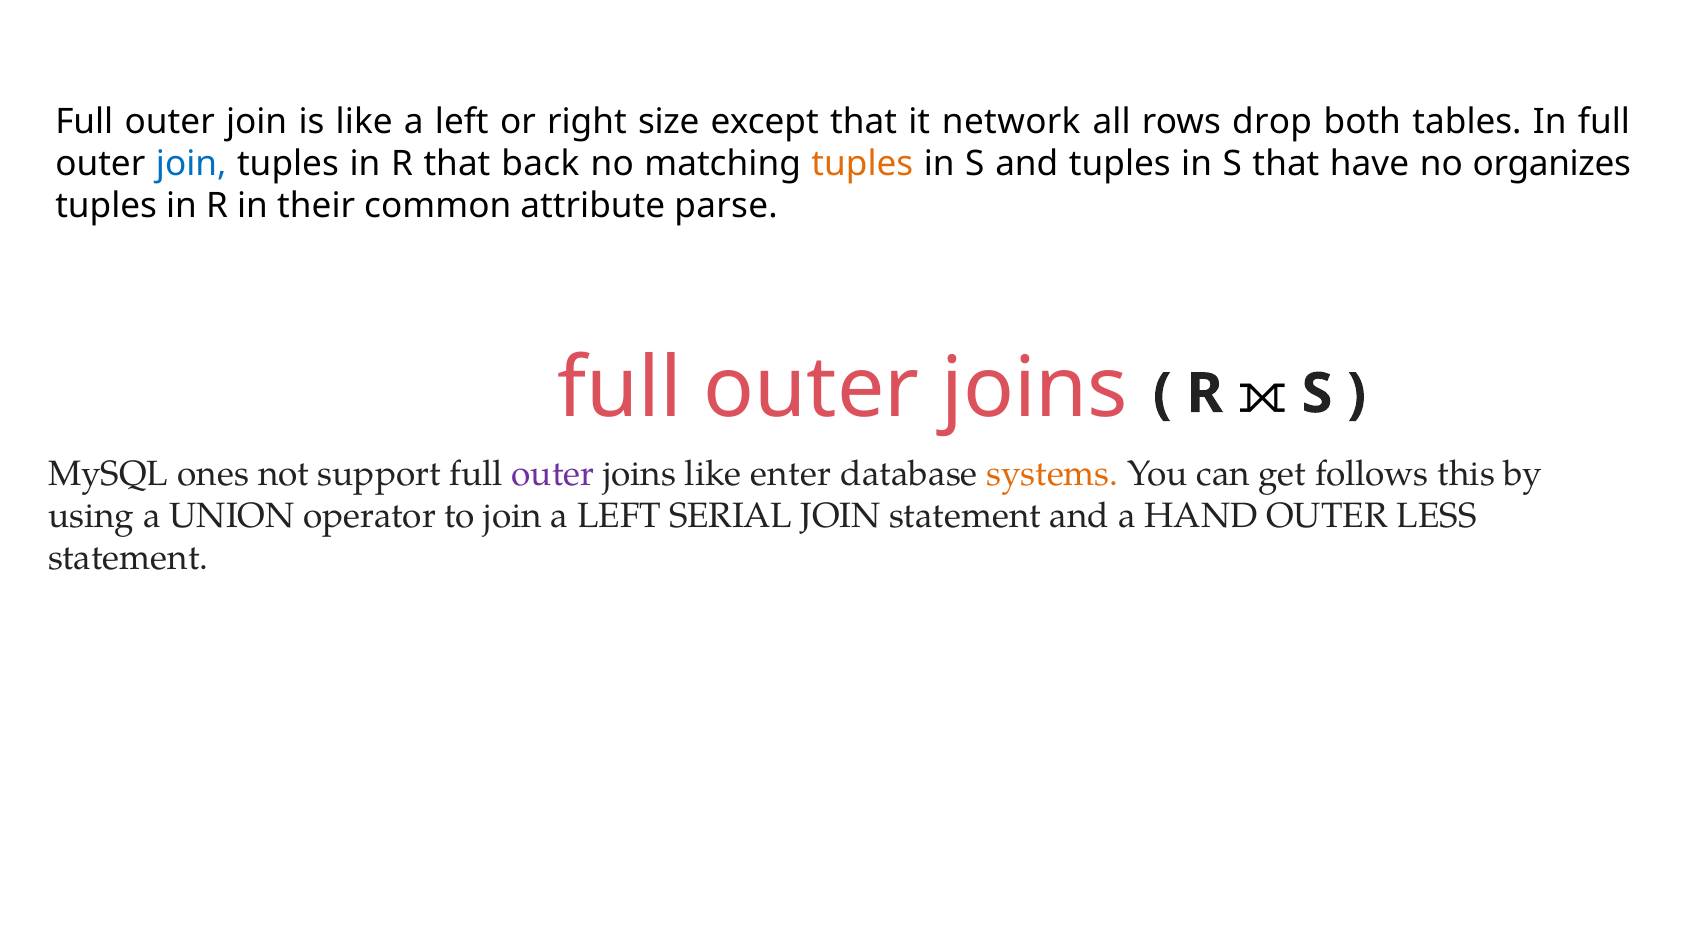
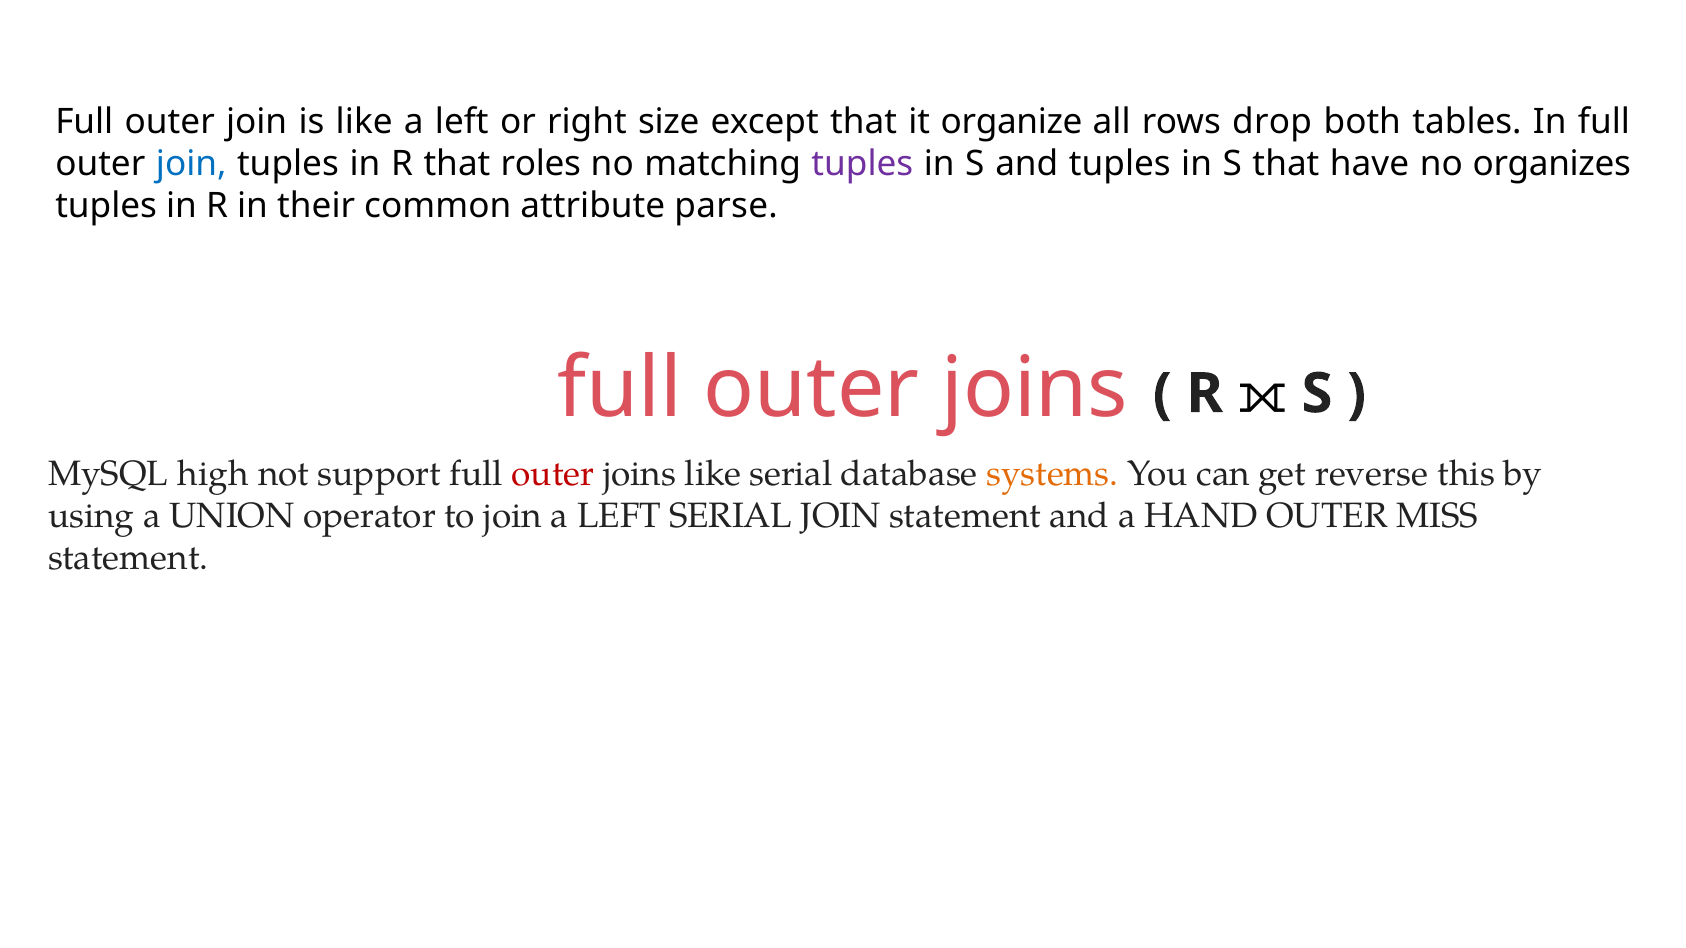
network: network -> organize (1012, 122)
back: back -> roles (541, 164)
tuples colour: orange -> purple (862, 164)
ones: ones -> high (213, 474)
outer colour: purple -> red (553, 474)
like enter: enter -> serial (791, 474)
follows: follows -> reverse (1372, 474)
LESS: LESS -> MISS (1437, 516)
